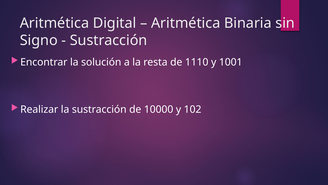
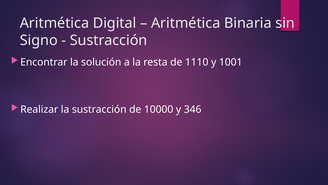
102: 102 -> 346 (193, 109)
